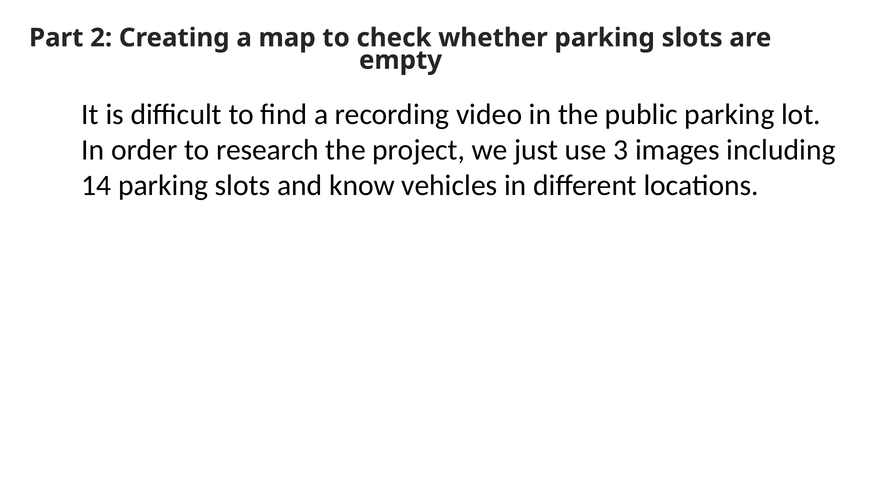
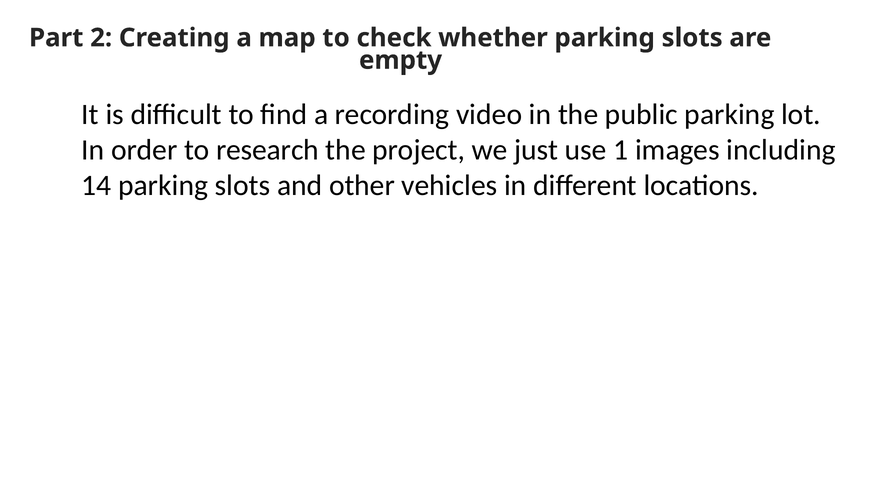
3: 3 -> 1 (621, 150)
know: know -> other (362, 185)
